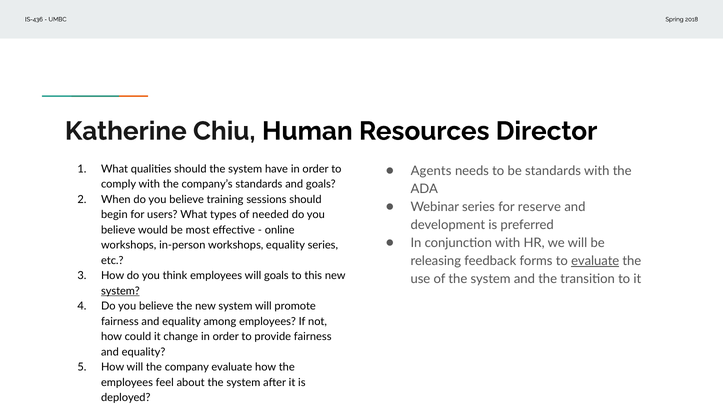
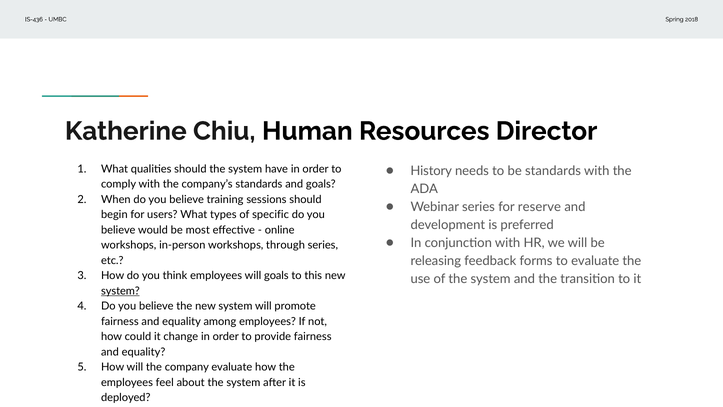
Agents: Agents -> History (431, 171)
needed: needed -> specific (271, 215)
workshops equality: equality -> through (285, 245)
evaluate underline: present -> none (595, 261)
